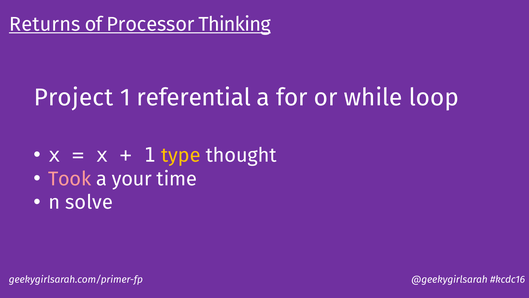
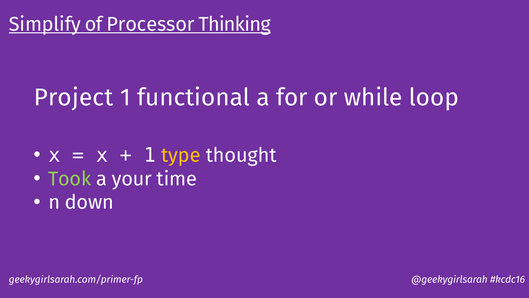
Returns: Returns -> Simplify (45, 24)
referential: referential -> functional (194, 97)
Took colour: pink -> light green (70, 179)
solve: solve -> down (89, 202)
